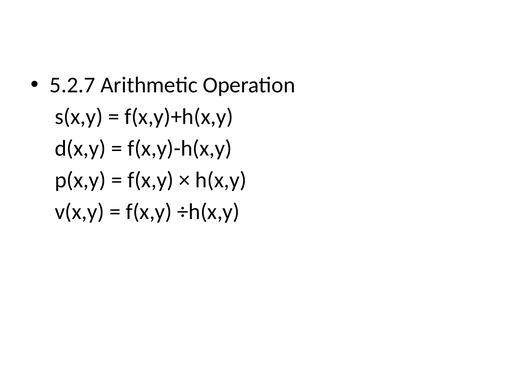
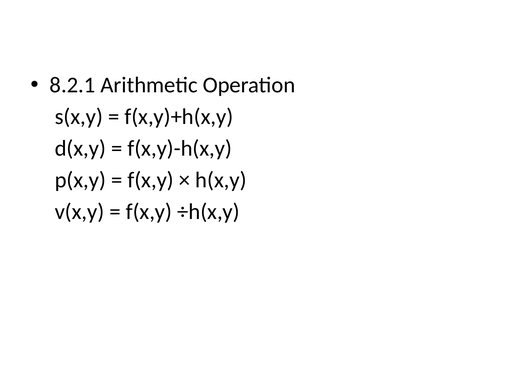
5.2.7: 5.2.7 -> 8.2.1 (73, 85)
